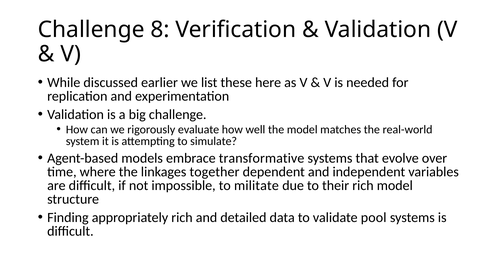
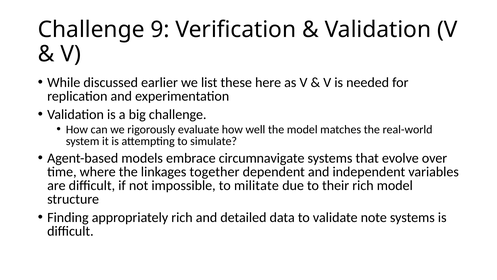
8: 8 -> 9 (160, 29)
transformative: transformative -> circumnavigate (262, 158)
pool: pool -> note (374, 217)
